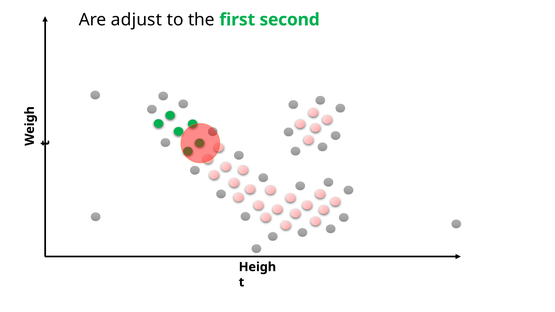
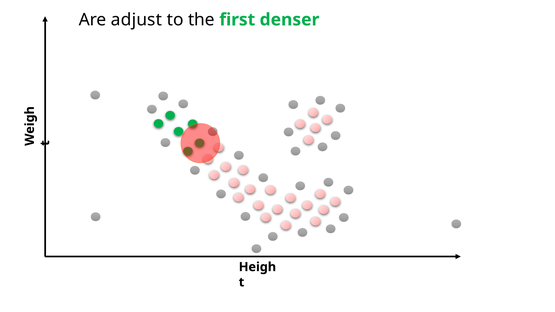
second: second -> denser (289, 20)
